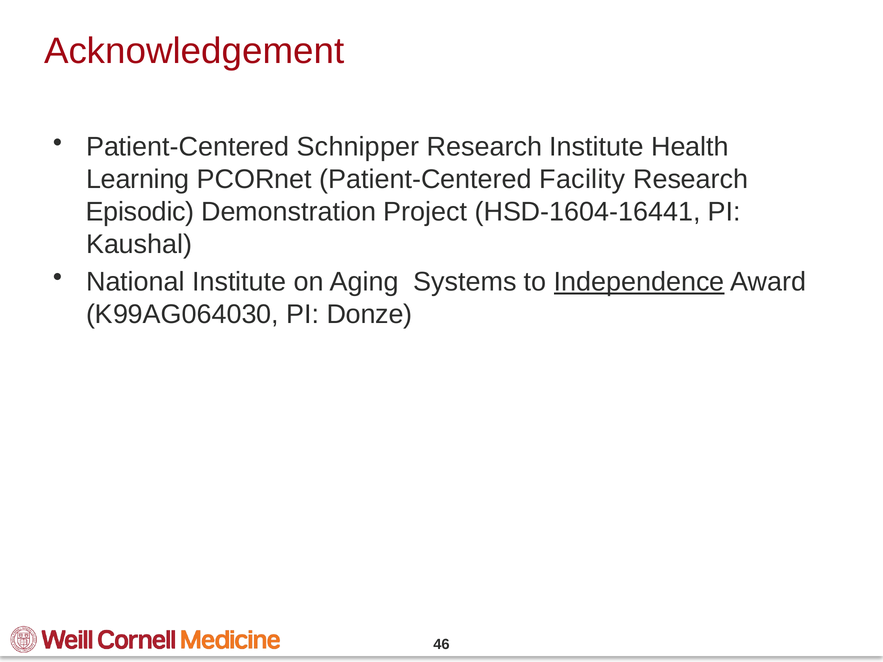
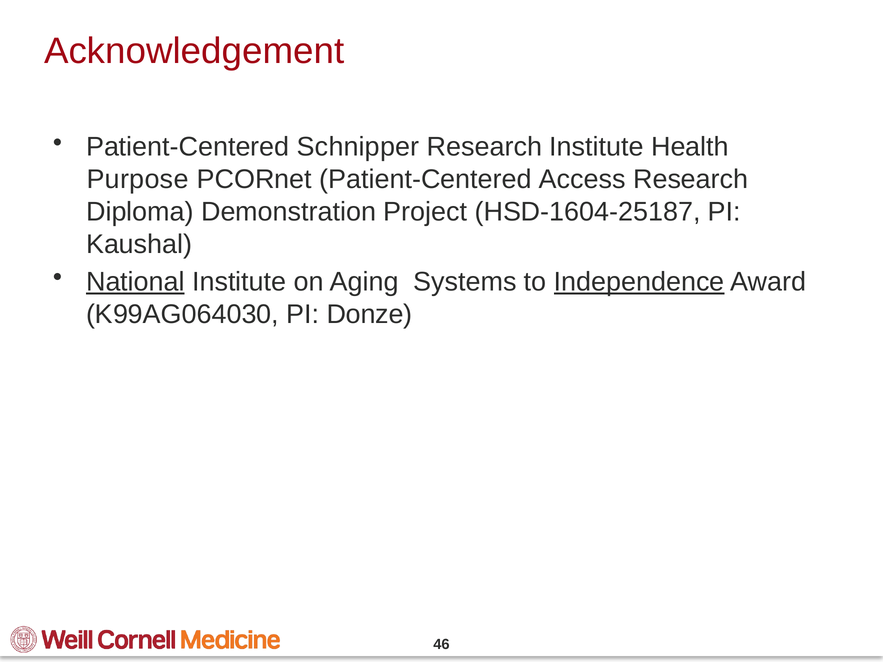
Learning: Learning -> Purpose (138, 179)
Facility: Facility -> Access (582, 179)
Episodic: Episodic -> Diploma (140, 212)
HSD-1604-16441: HSD-1604-16441 -> HSD-1604-25187 (588, 212)
National underline: none -> present (135, 282)
